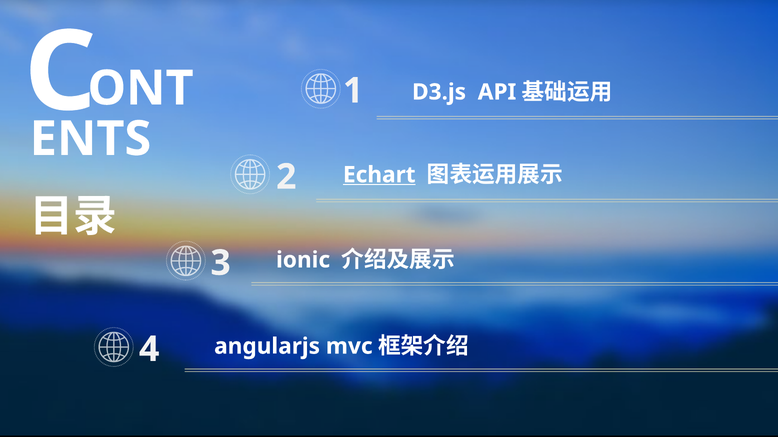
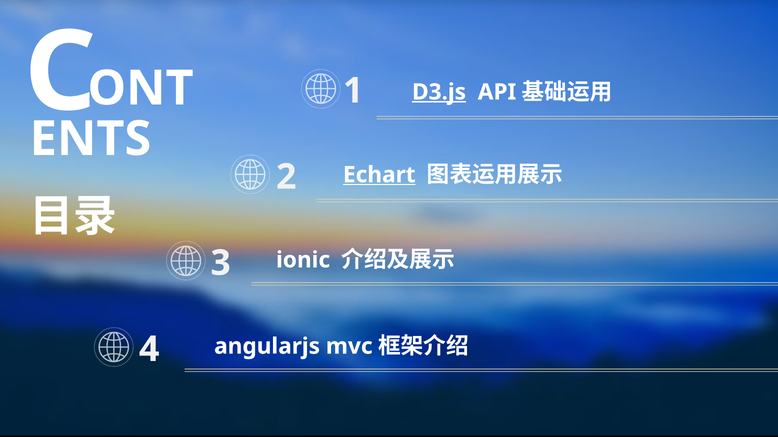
D3.js underline: none -> present (439, 92)
